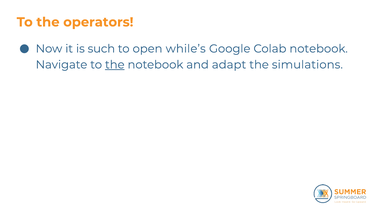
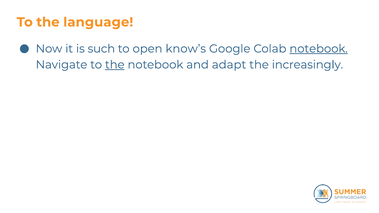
operators: operators -> language (98, 22)
while’s: while’s -> know’s (186, 49)
notebook underline: none -> present (319, 49)
simulations: simulations -> increasingly (307, 65)
